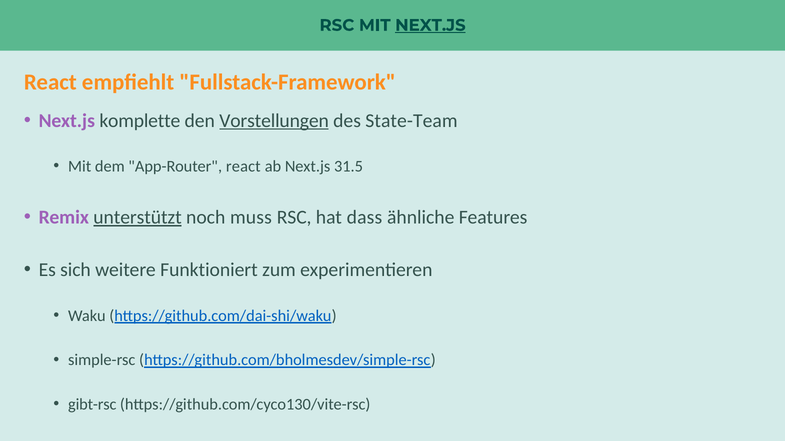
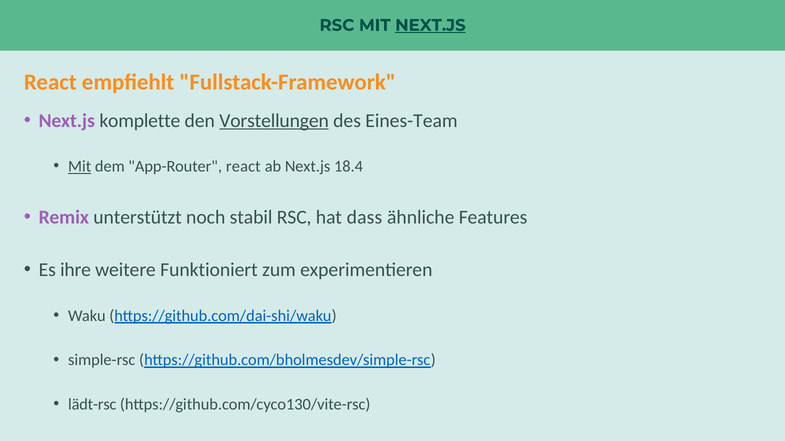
State-Team: State-Team -> Eines-Team (411, 121)
Mit underline: none -> present (80, 166)
31.5: 31.5 -> 18.4 (349, 166)
unterstützt underline: present -> none (138, 218)
muss: muss -> stabil (251, 218)
sich: sich -> ihre (76, 270)
gibt-rsc: gibt-rsc -> lädt-rsc (92, 405)
